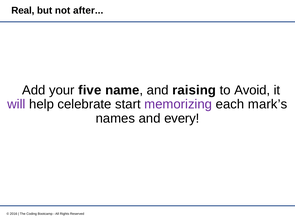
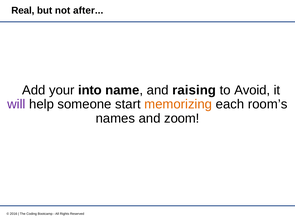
five: five -> into (90, 90)
celebrate: celebrate -> someone (85, 104)
memorizing colour: purple -> orange (178, 104)
mark’s: mark’s -> room’s (268, 104)
every: every -> zoom (182, 119)
